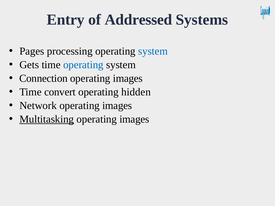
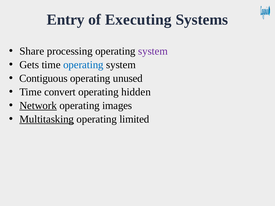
Addressed: Addressed -> Executing (138, 20)
Pages: Pages -> Share (32, 51)
system colour: blue -> purple (153, 51)
Connection: Connection -> Contiguous (43, 78)
images: images -> unused (128, 78)
Network underline: none -> present (38, 106)
images: images -> limited (134, 119)
